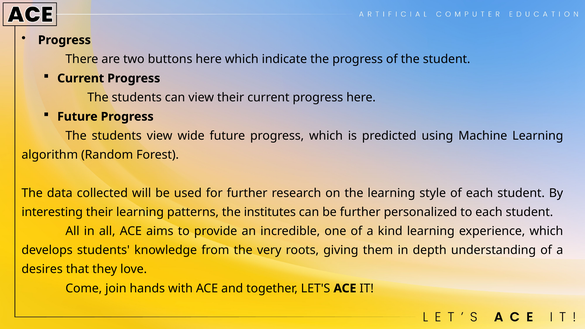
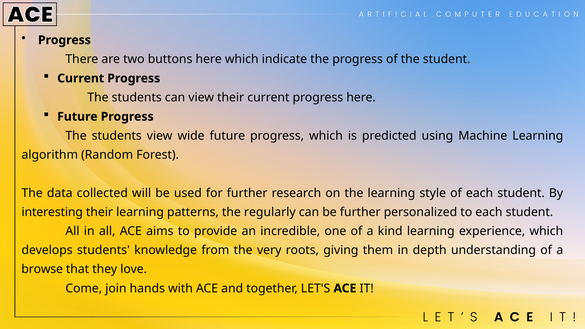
institutes: institutes -> regularly (270, 212)
desires: desires -> browse (42, 269)
